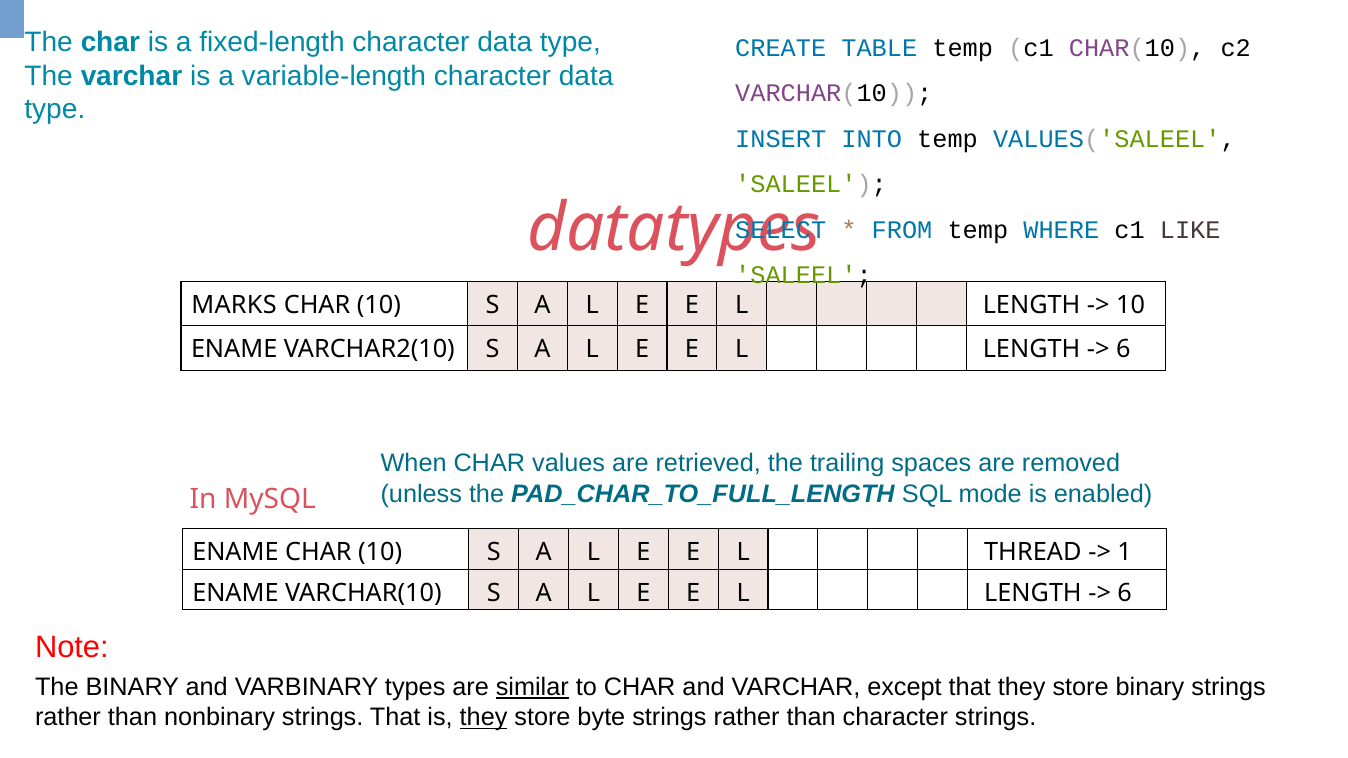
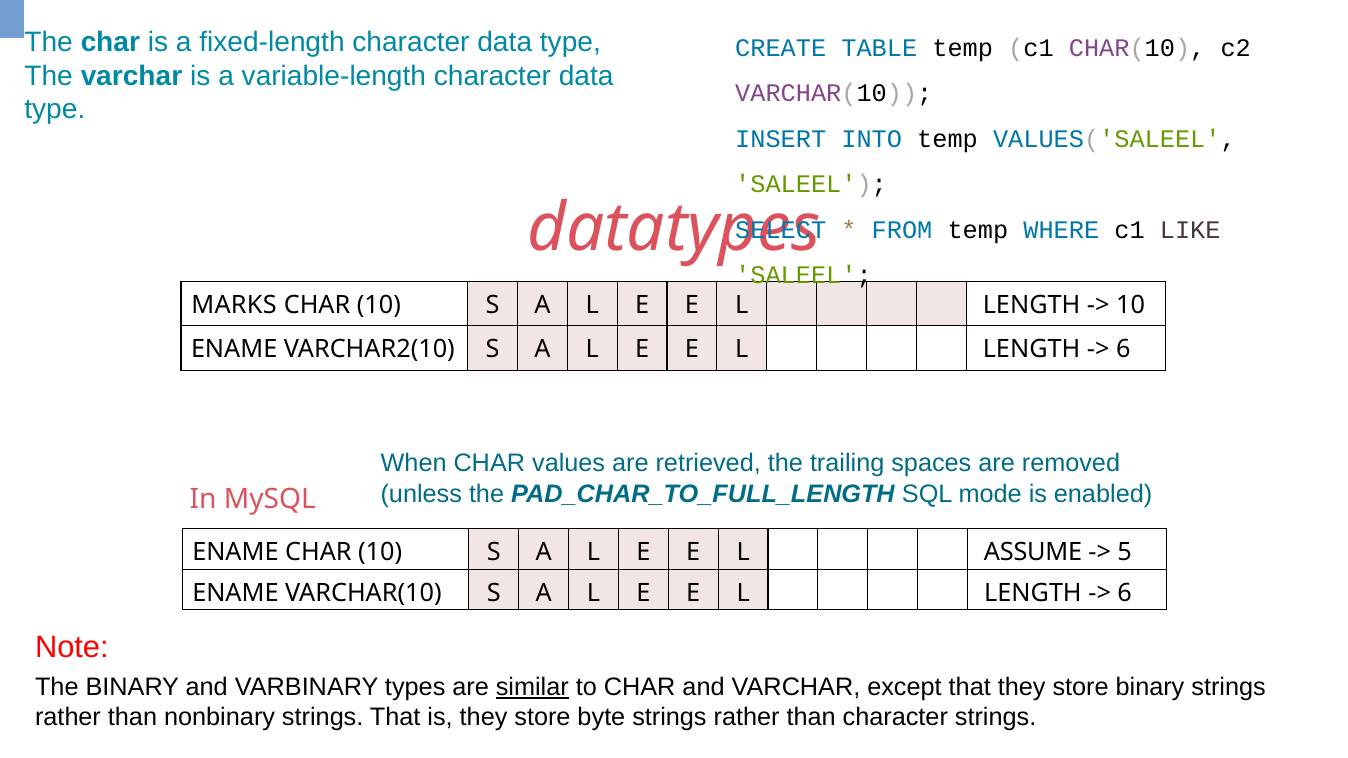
THREAD: THREAD -> ASSUME (1033, 552)
1: 1 -> 5 (1125, 552)
they underline: present -> none (484, 718)
